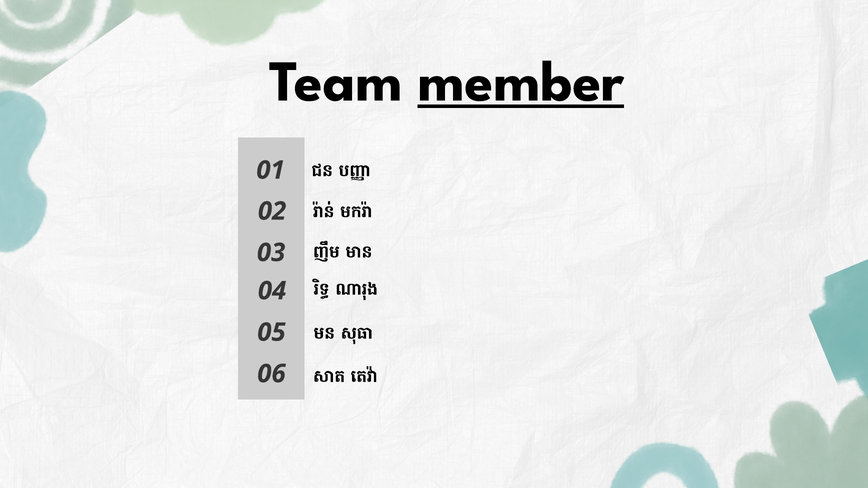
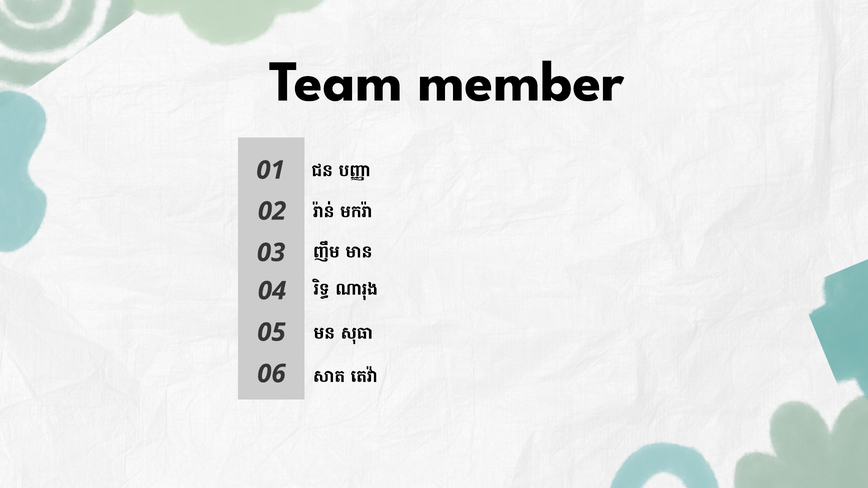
member underline: present -> none (521, 81)
